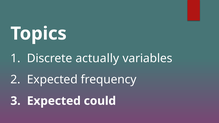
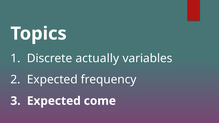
could: could -> come (100, 101)
